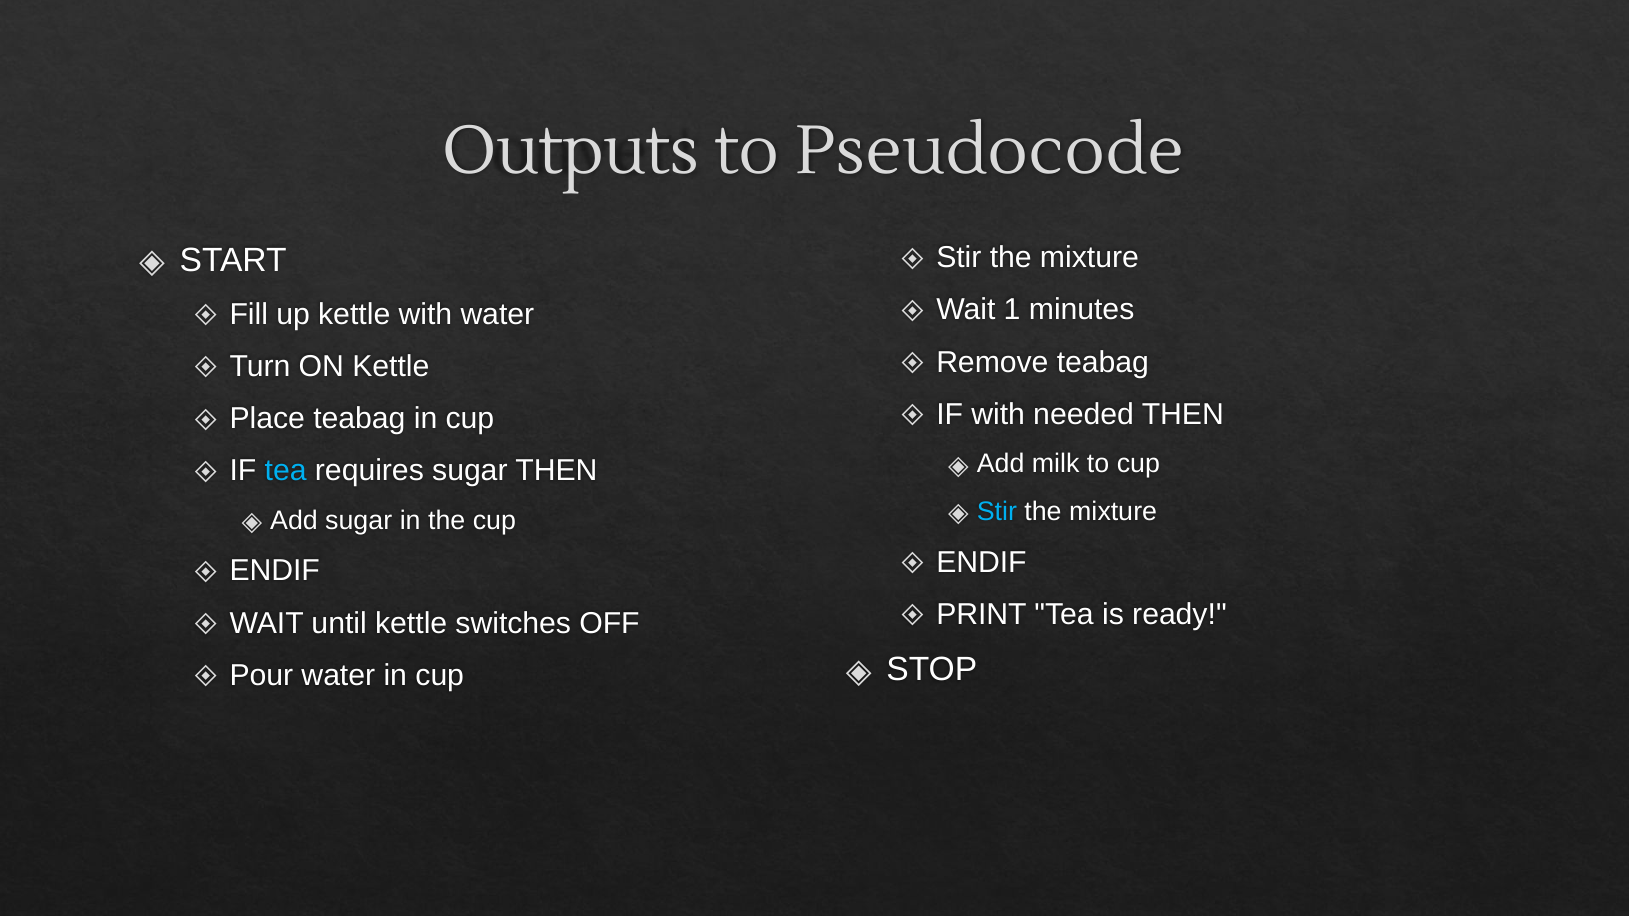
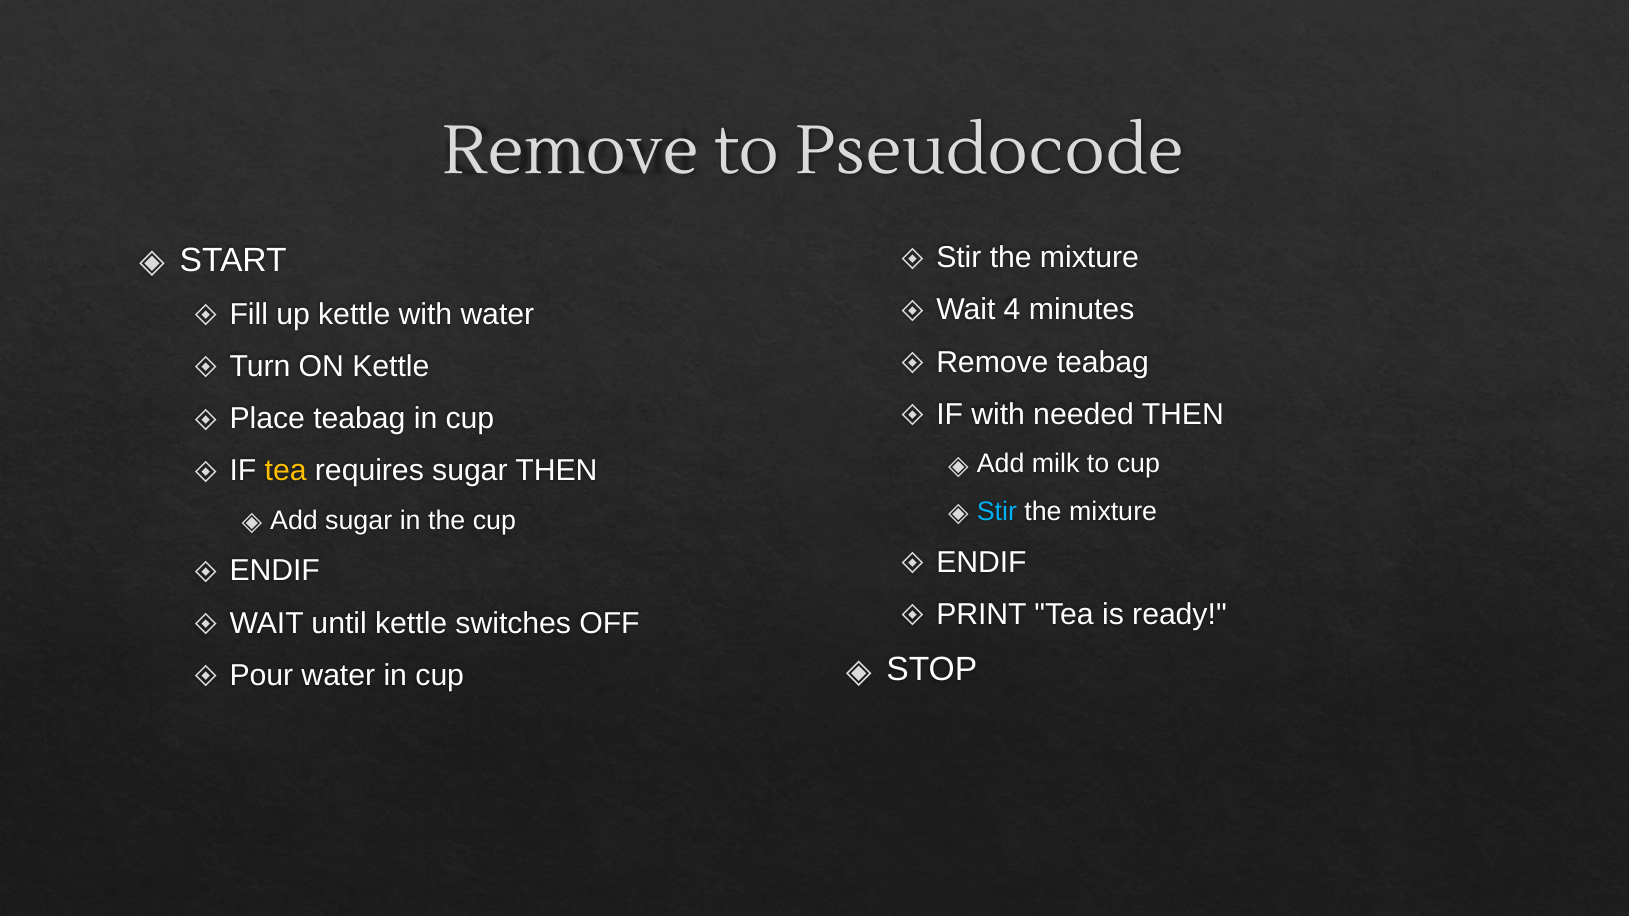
Outputs: Outputs -> Remove (571, 151)
1: 1 -> 4 (1012, 310)
tea colour: light blue -> yellow (286, 471)
